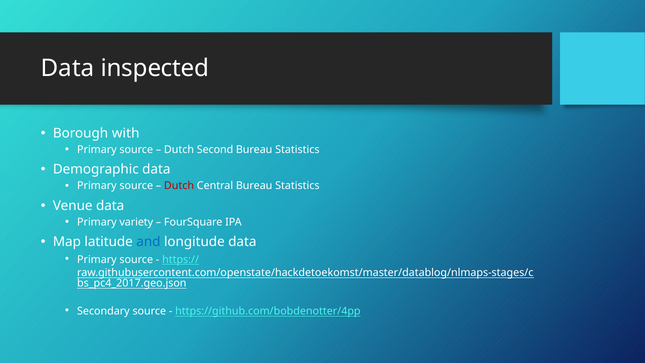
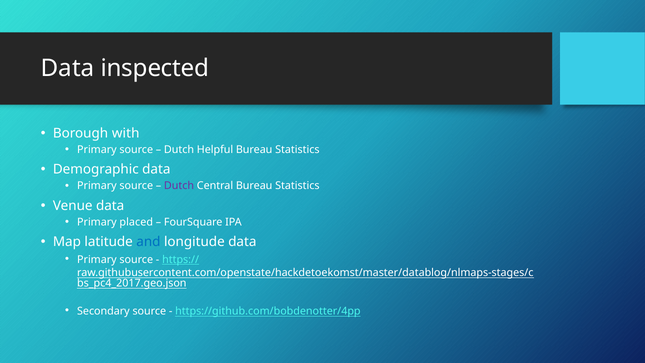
Second: Second -> Helpful (215, 150)
Dutch colour: red -> purple (179, 186)
variety: variety -> placed (136, 222)
